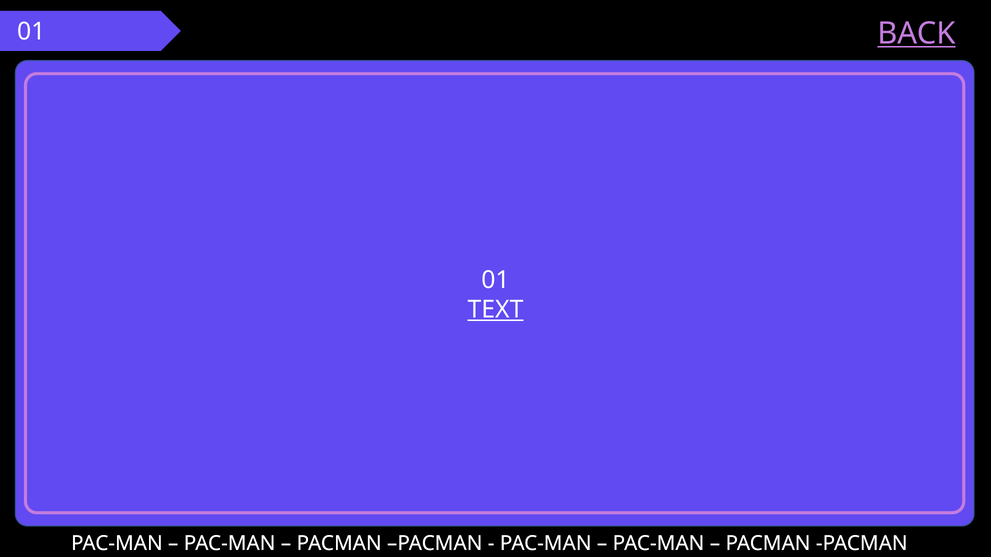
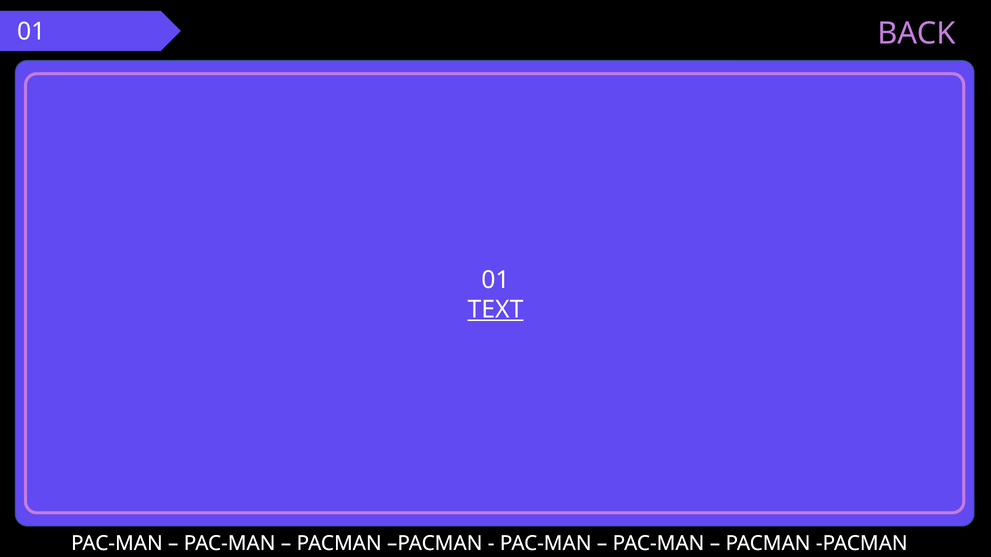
BACK underline: present -> none (916, 34)
